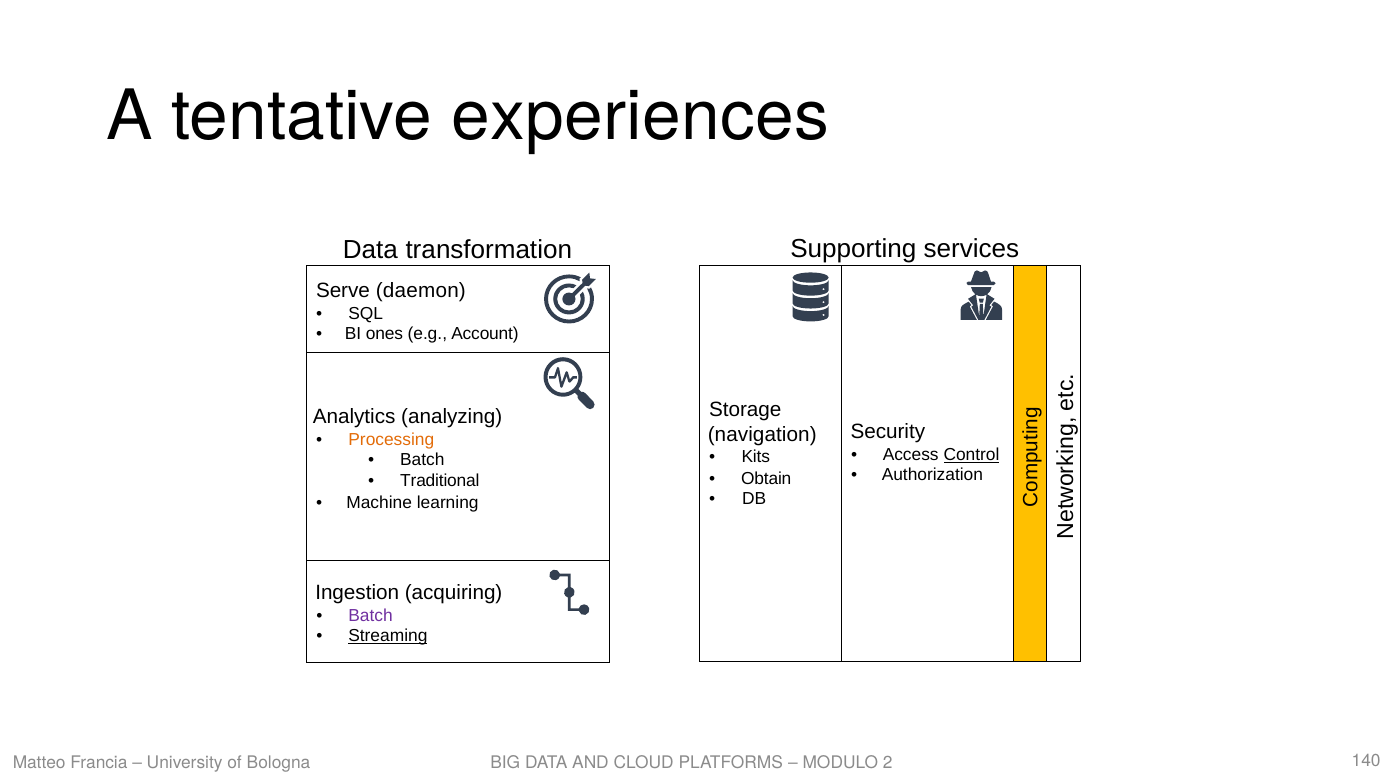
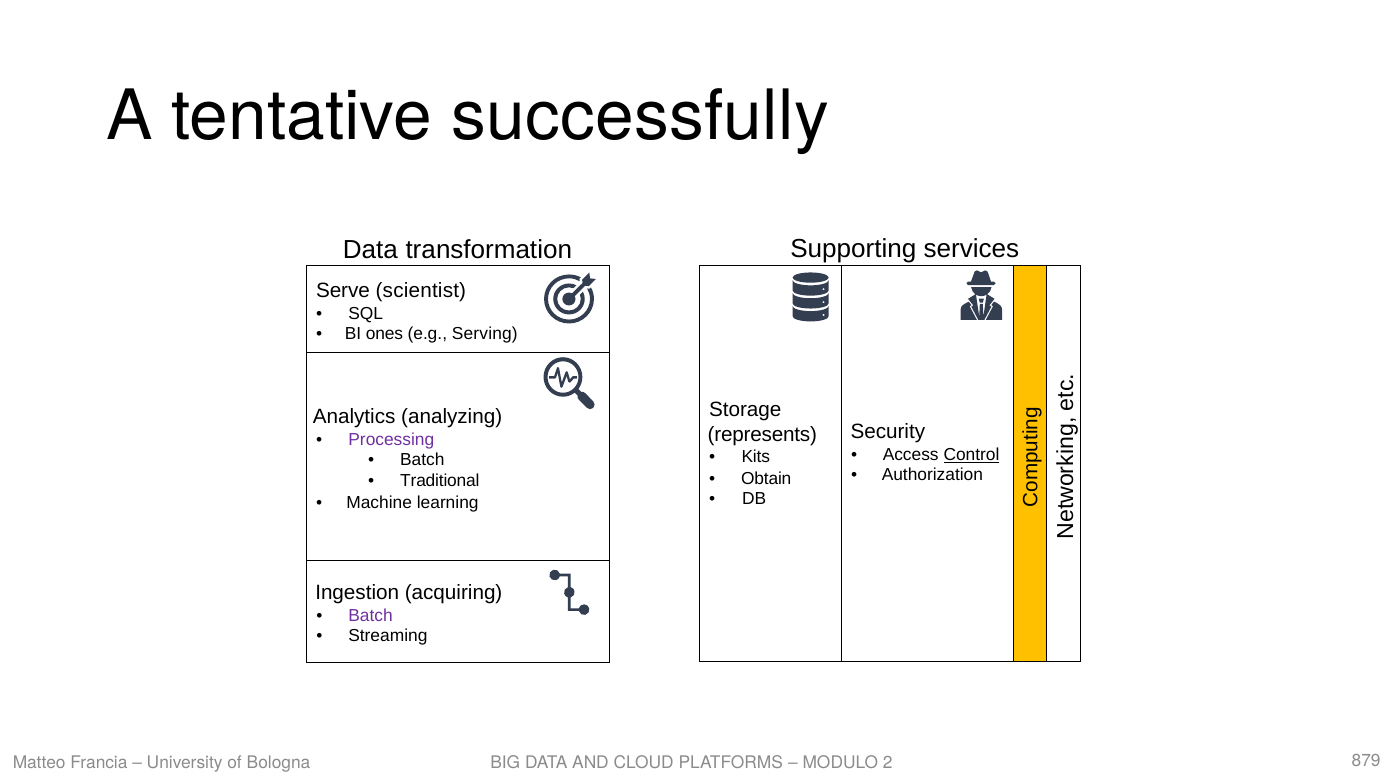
experiences: experiences -> successfully (640, 117)
daemon: daemon -> scientist (421, 291)
Account: Account -> Serving (485, 334)
navigation: navigation -> represents (762, 435)
Processing colour: orange -> purple (391, 440)
Streaming underline: present -> none (388, 636)
140: 140 -> 879 (1366, 761)
